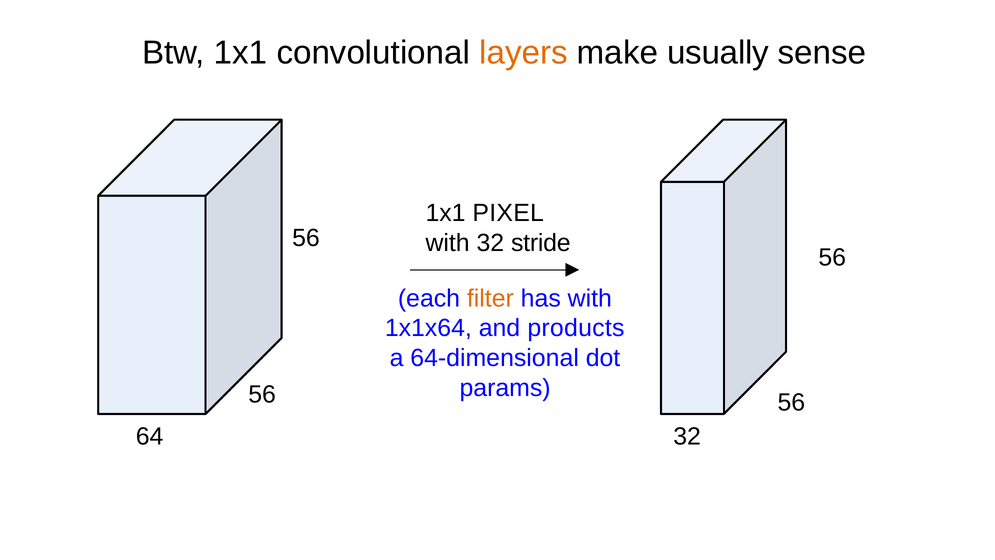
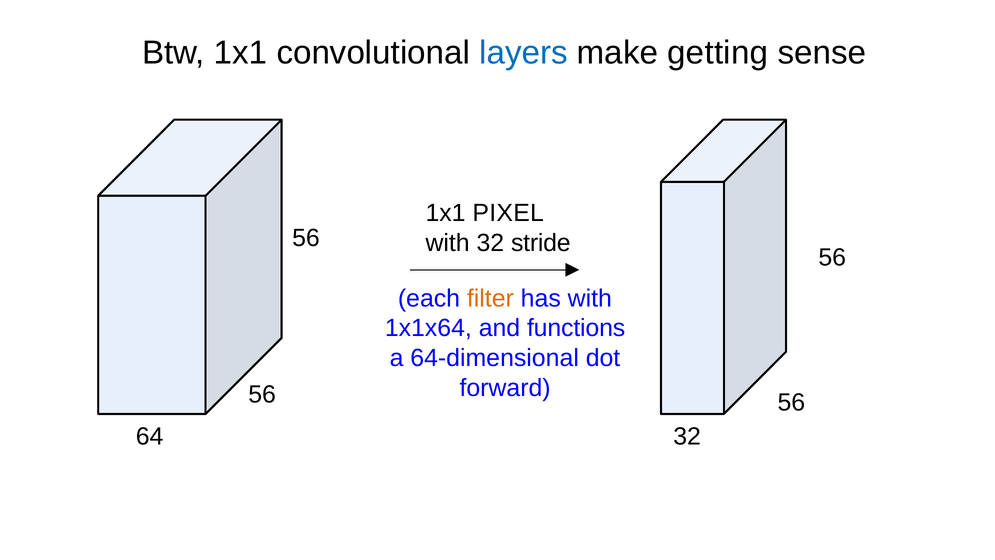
layers colour: orange -> blue (523, 53)
usually: usually -> getting (718, 53)
products: products -> functions (576, 328)
params: params -> forward (505, 388)
